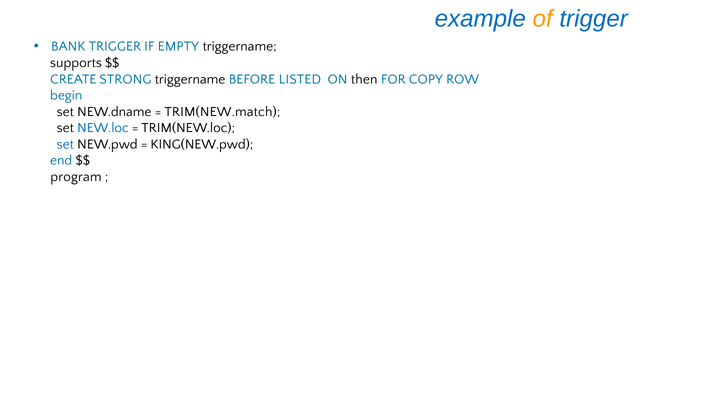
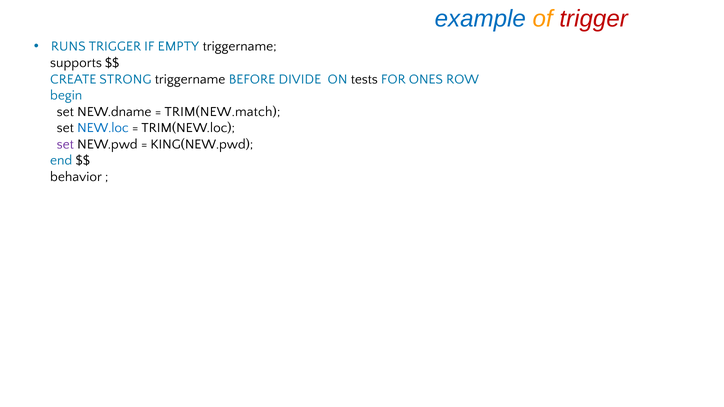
trigger colour: blue -> red (594, 19)
BANK: BANK -> RUNS (68, 47)
LISTED: LISTED -> DIVIDE (300, 79)
then: then -> tests (364, 79)
COPY: COPY -> ONES (426, 79)
set colour: blue -> purple (65, 144)
program: program -> behavior (76, 177)
